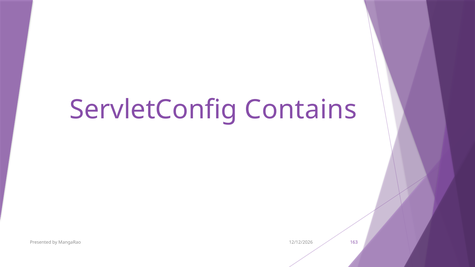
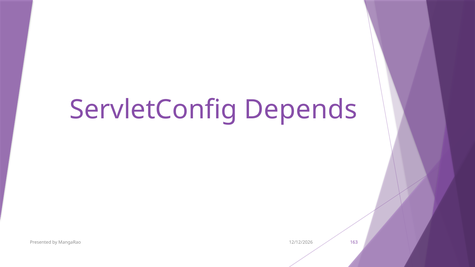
Contains: Contains -> Depends (301, 110)
